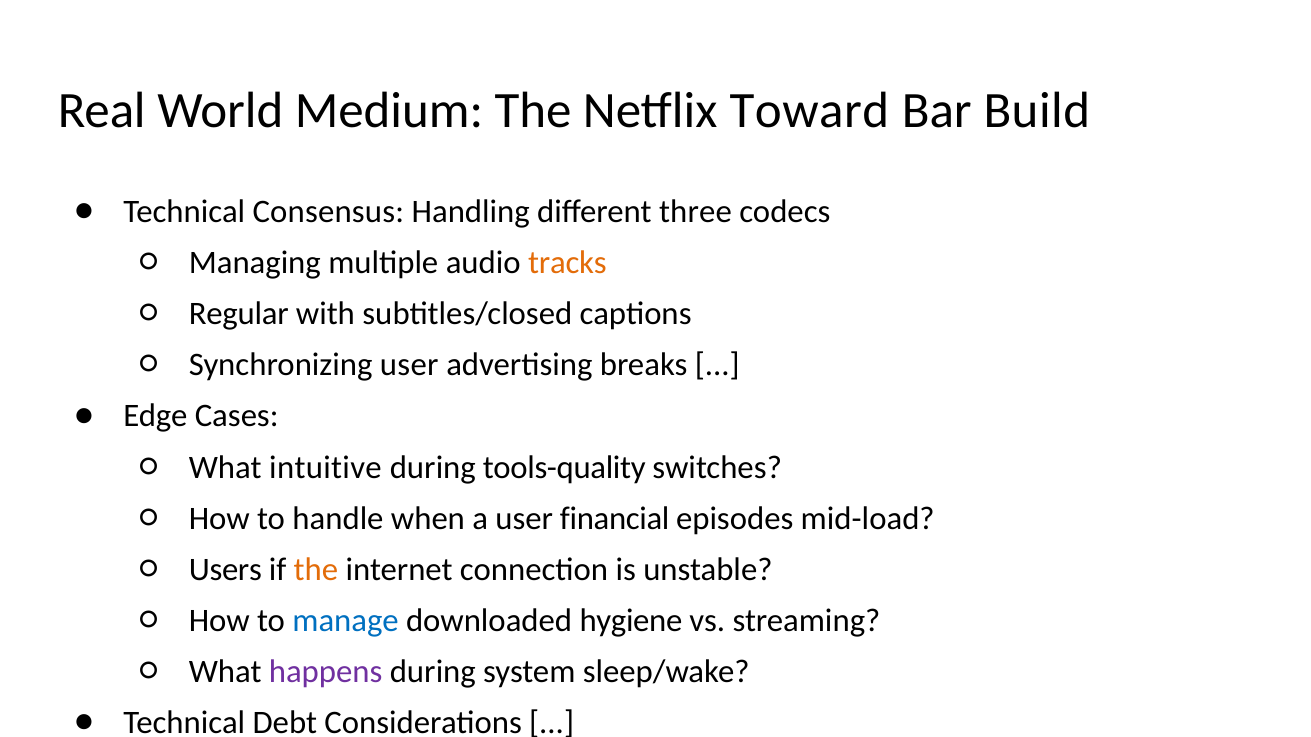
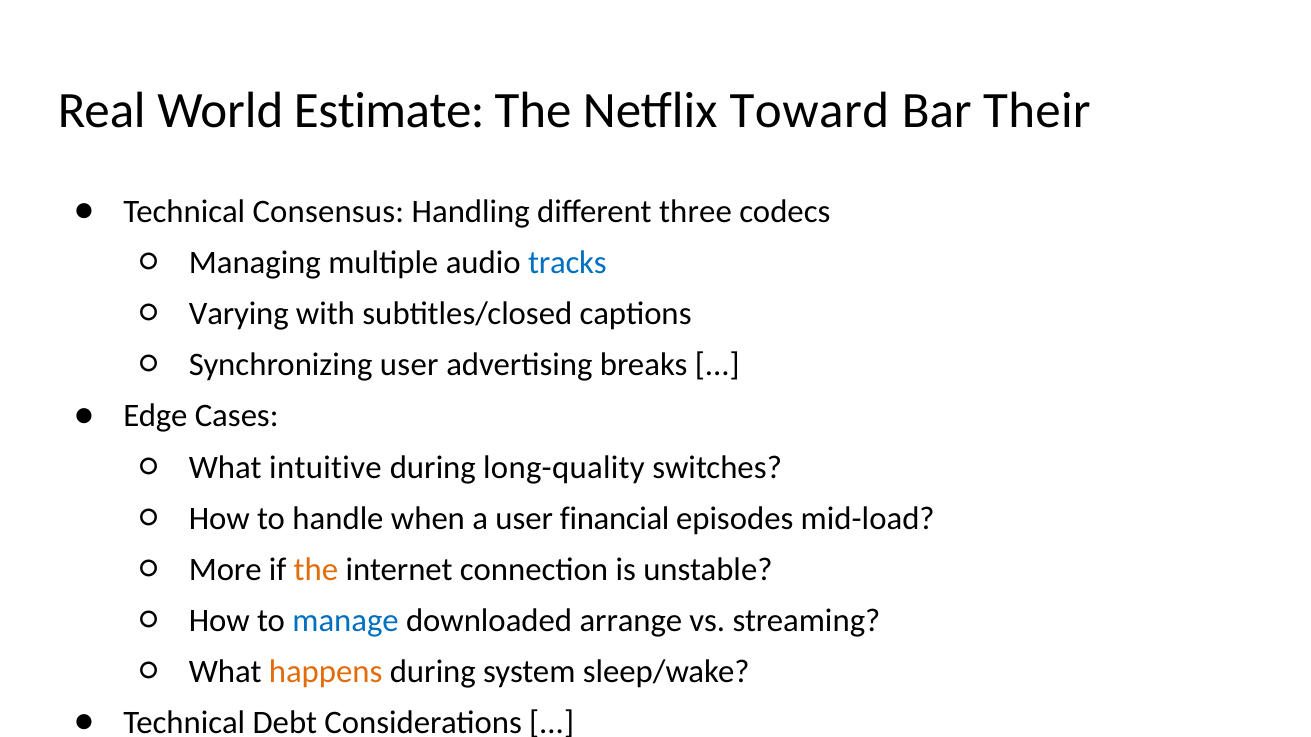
Medium: Medium -> Estimate (389, 111)
Build: Build -> Their (1037, 111)
tracks colour: orange -> blue (567, 263)
Regular: Regular -> Varying (239, 314)
tools-quality: tools-quality -> long-quality (564, 468)
Users: Users -> More (225, 570)
hygiene: hygiene -> arrange (631, 621)
happens colour: purple -> orange (326, 672)
